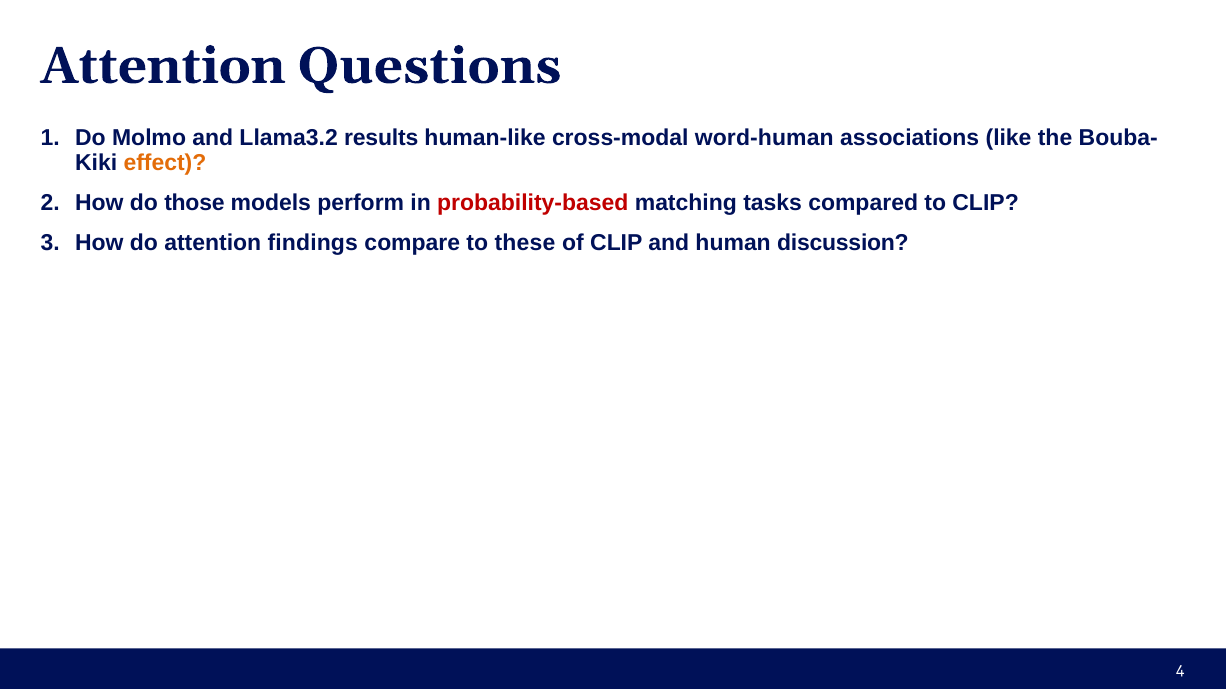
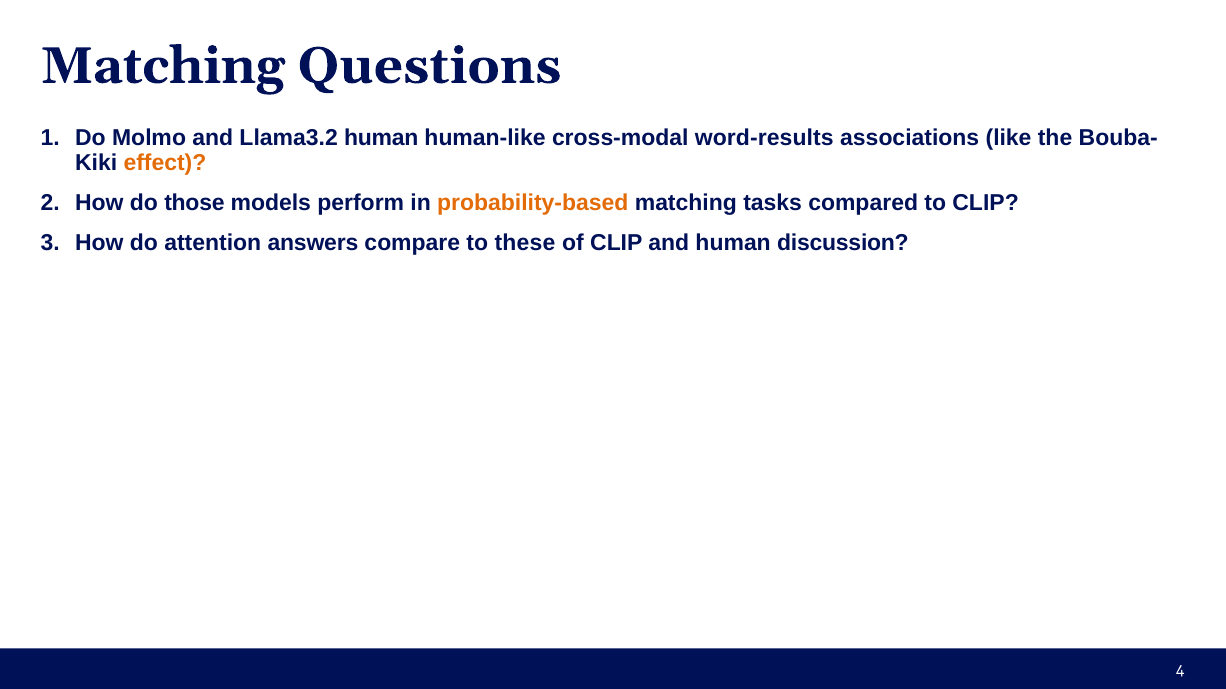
Attention: Attention -> Matching (163, 66)
Llama3.2 results: results -> human (381, 138)
word-human: word-human -> word-results (764, 138)
probability-based colour: red -> orange (533, 203)
findings: findings -> answers (313, 243)
